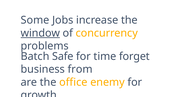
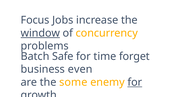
Some: Some -> Focus (35, 20)
from: from -> even (80, 69)
office: office -> some (73, 82)
for underline: none -> present (135, 82)
